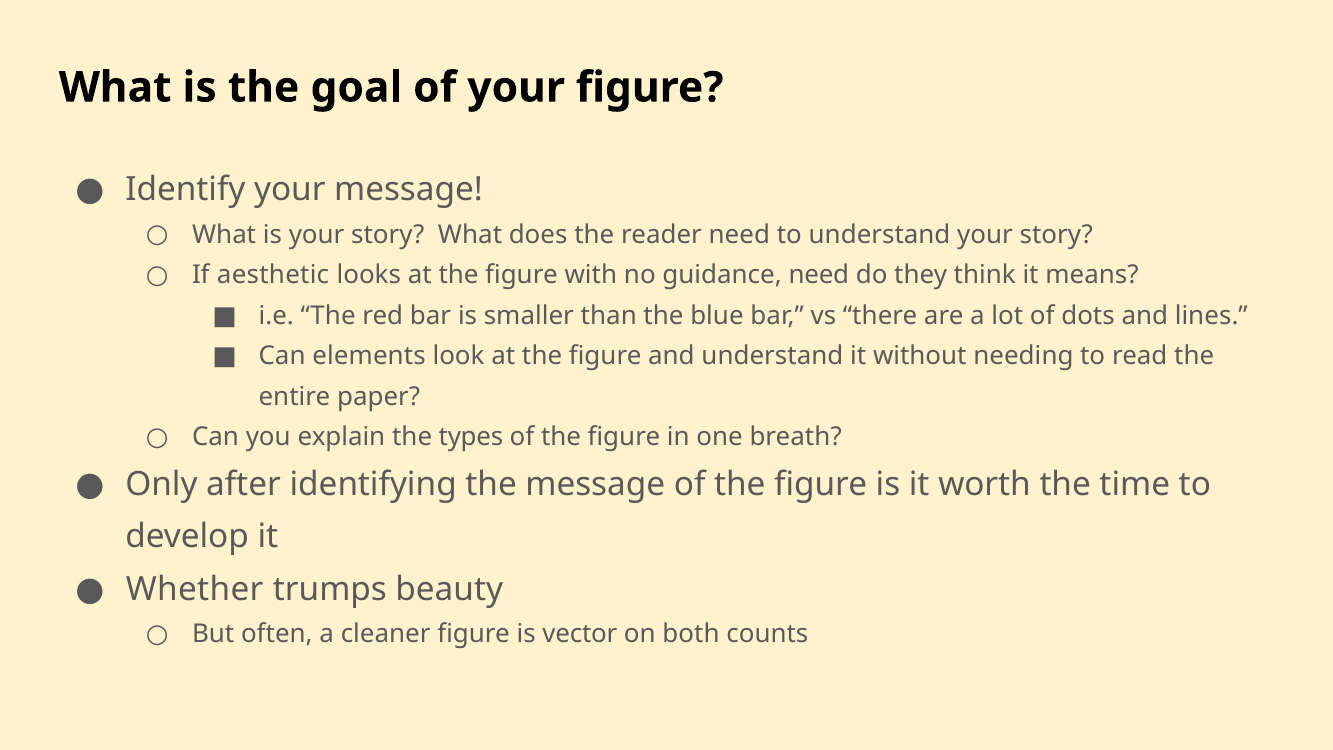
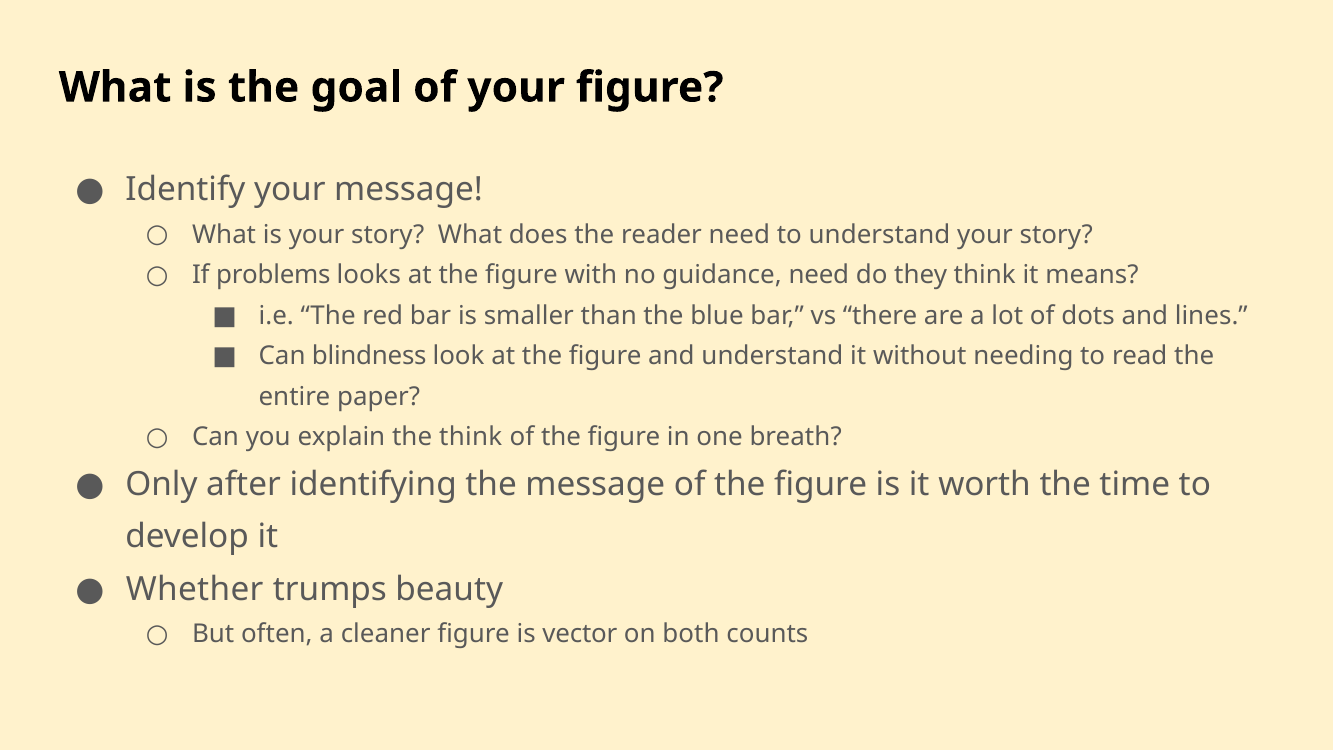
aesthetic: aesthetic -> problems (273, 275)
elements: elements -> blindness (369, 356)
the types: types -> think (471, 437)
